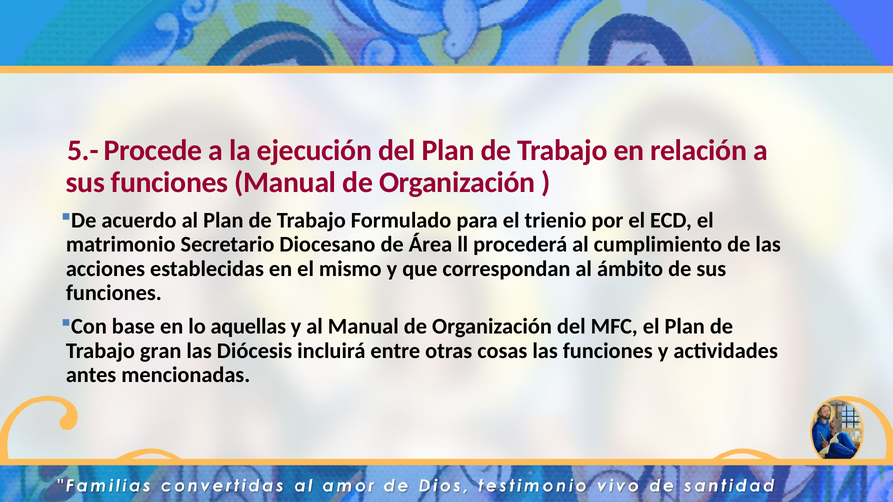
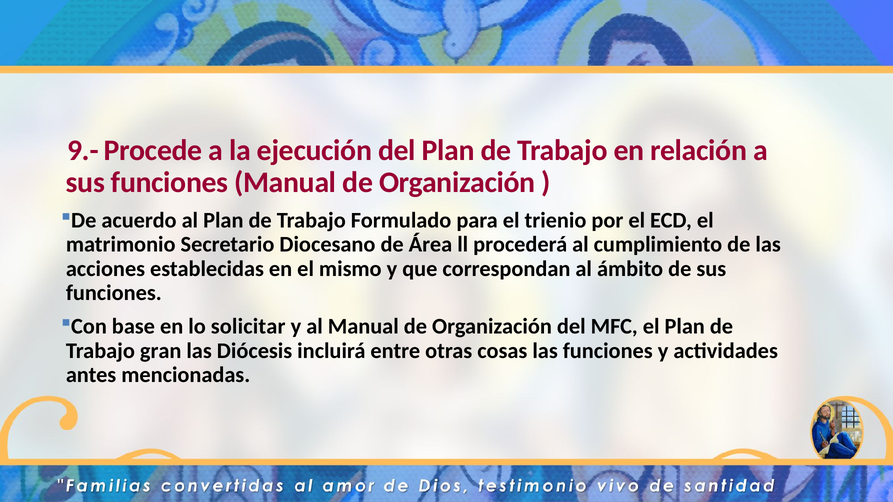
5.-: 5.- -> 9.- (83, 150)
aquellas: aquellas -> solicitar (248, 327)
